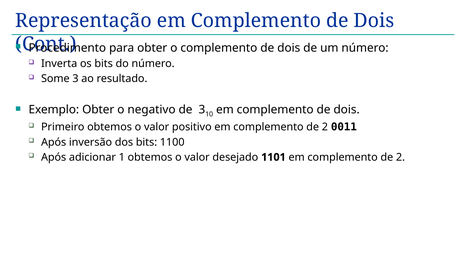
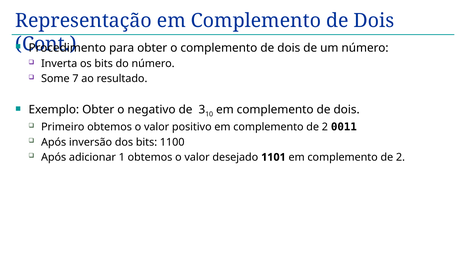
Some 3: 3 -> 7 (75, 79)
